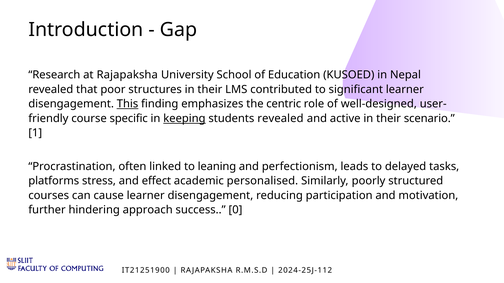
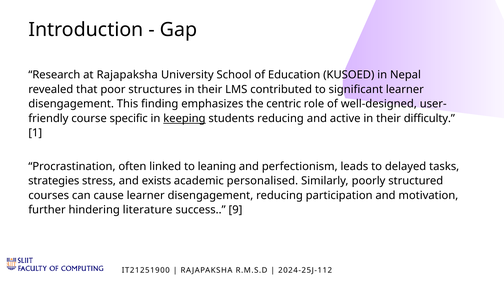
This underline: present -> none (128, 104)
students revealed: revealed -> reducing (281, 119)
scenario: scenario -> difficulty (429, 119)
platforms: platforms -> strategies (54, 181)
effect: effect -> exists (156, 181)
approach: approach -> literature (148, 210)
0: 0 -> 9 (235, 210)
